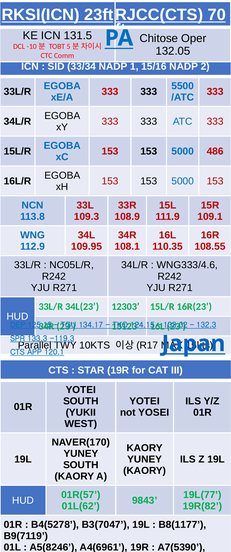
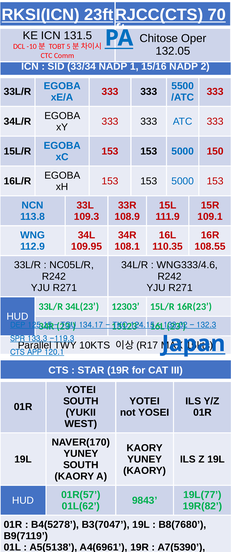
486: 486 -> 150 (215, 151)
B8(1177: B8(1177 -> B8(7680 (182, 525)
A5(8246: A5(8246 -> A5(5138 (53, 548)
